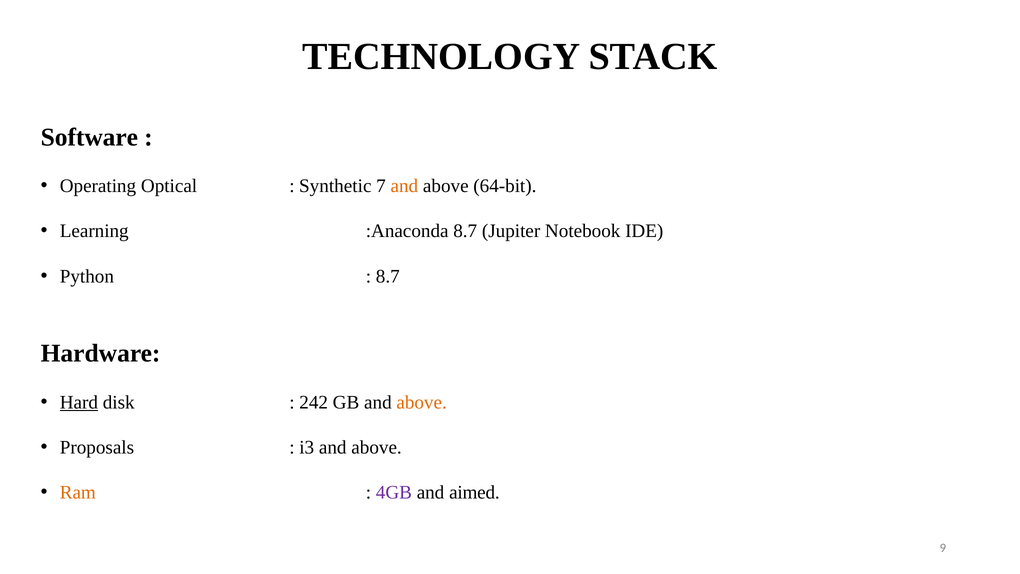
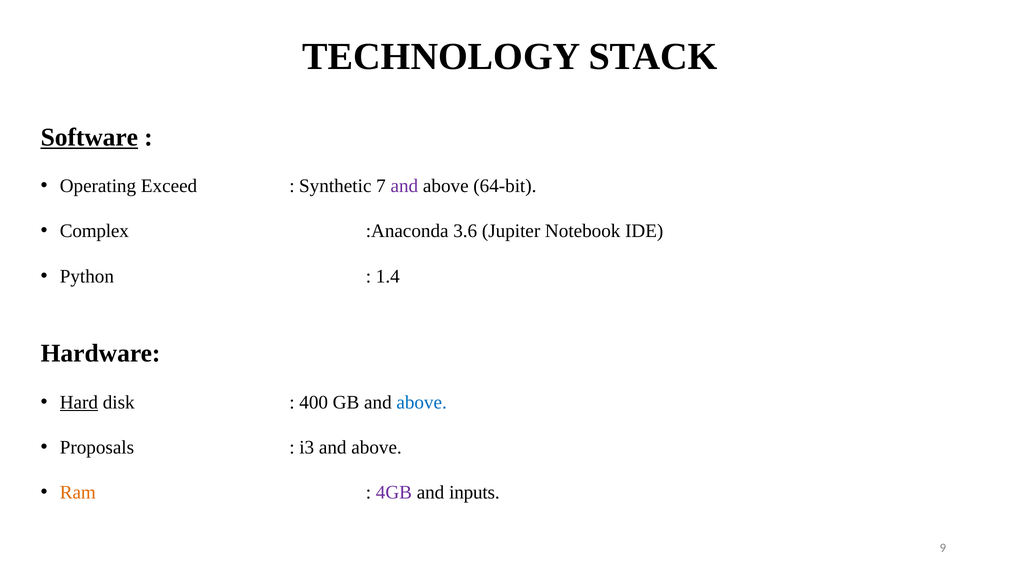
Software underline: none -> present (89, 137)
Optical: Optical -> Exceed (169, 186)
and colour: orange -> purple (404, 186)
Learning: Learning -> Complex (94, 231)
:Anaconda 8.7: 8.7 -> 3.6 (465, 231)
8.7: 8.7 -> 1.4 (388, 276)
242: 242 -> 400 (314, 402)
above colour: orange -> blue (422, 402)
aimed: aimed -> inputs (474, 492)
